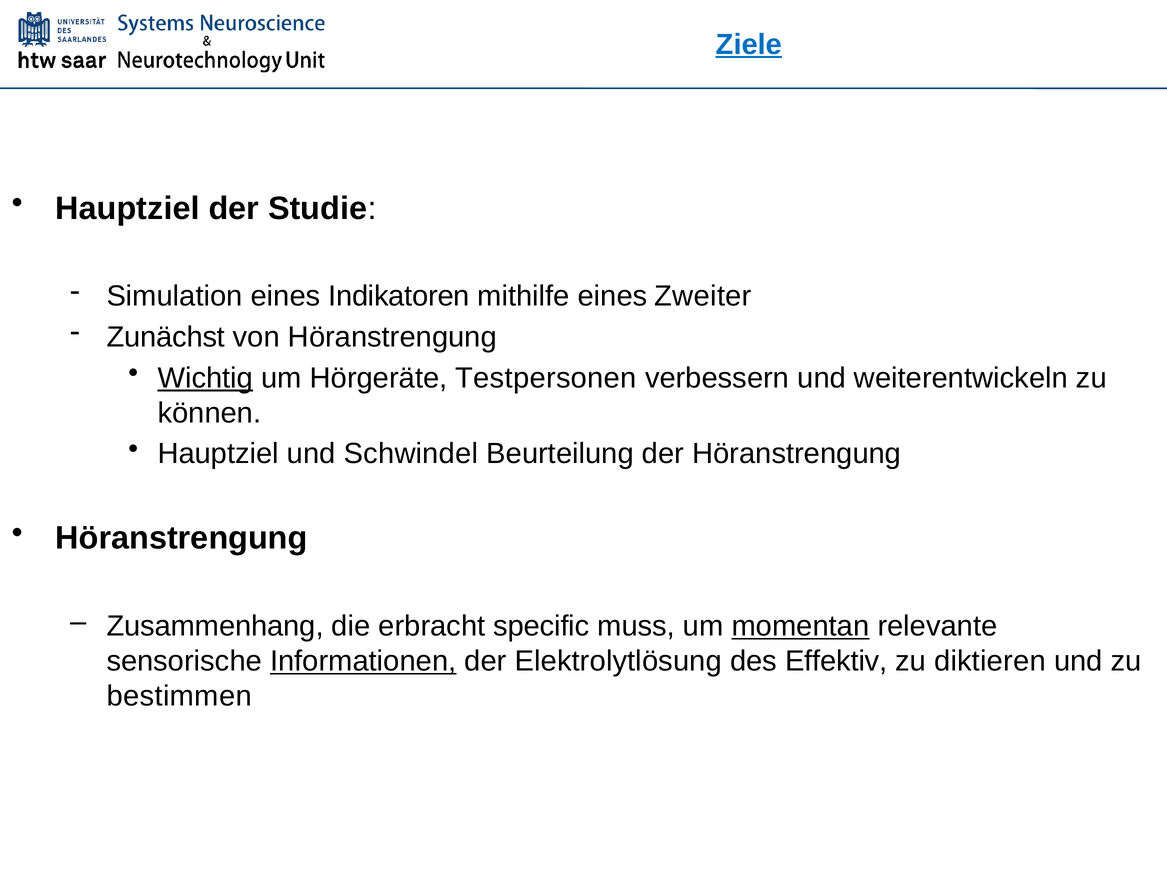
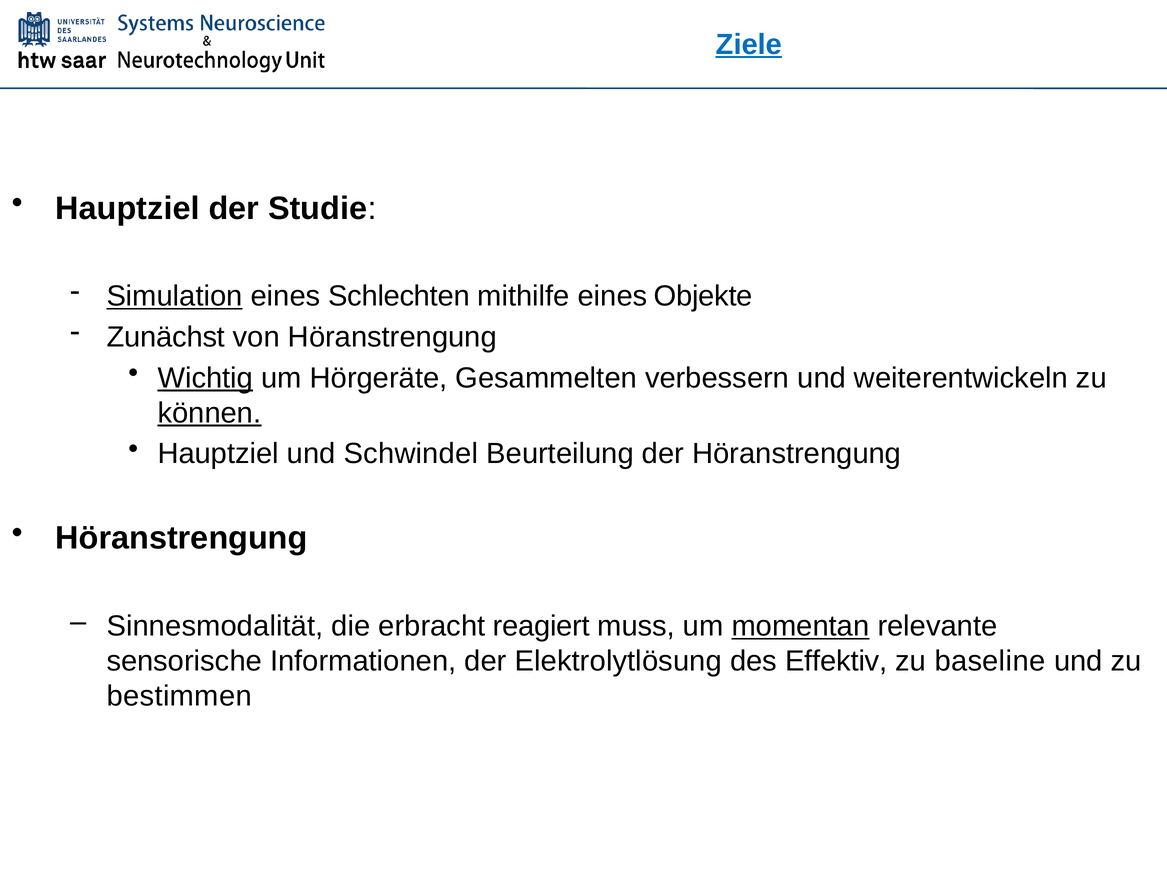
Simulation underline: none -> present (174, 296)
Indikatoren: Indikatoren -> Schlechten (399, 296)
Zweiter: Zweiter -> Objekte (703, 296)
Testpersonen: Testpersonen -> Gesammelten (546, 378)
können underline: none -> present (209, 413)
Zusammenhang: Zusammenhang -> Sinnesmodalität (215, 626)
specific: specific -> reagiert (541, 626)
Informationen underline: present -> none (363, 661)
diktieren: diktieren -> baseline (990, 661)
